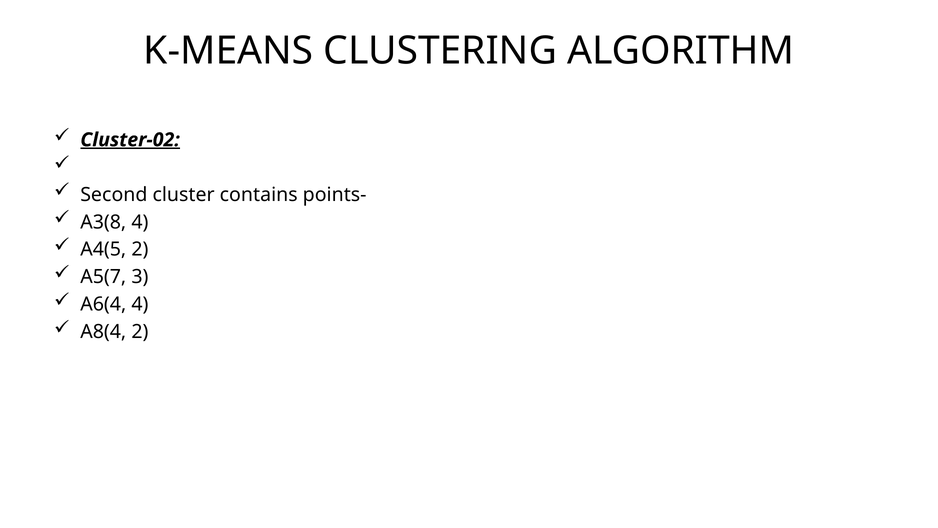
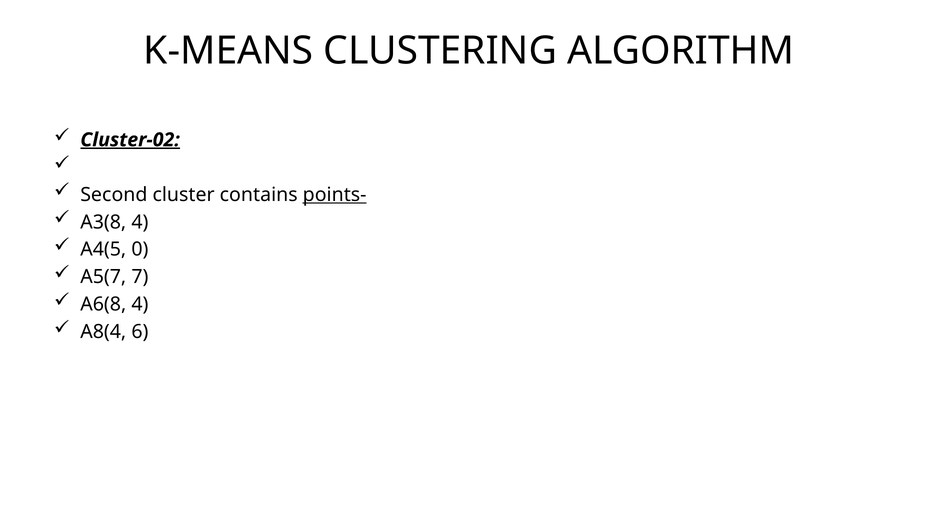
points- underline: none -> present (335, 195)
A4(5 2: 2 -> 0 (140, 249)
3: 3 -> 7 (140, 277)
A6(4: A6(4 -> A6(8 (103, 304)
A8(4 2: 2 -> 6 (140, 332)
